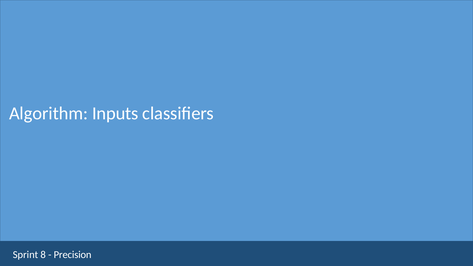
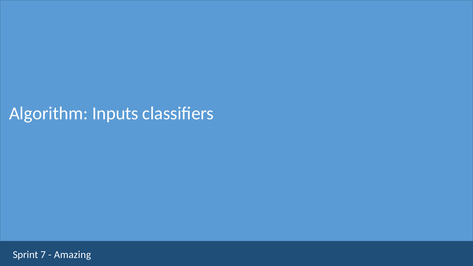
8: 8 -> 7 (43, 255)
Precision: Precision -> Amazing (72, 255)
